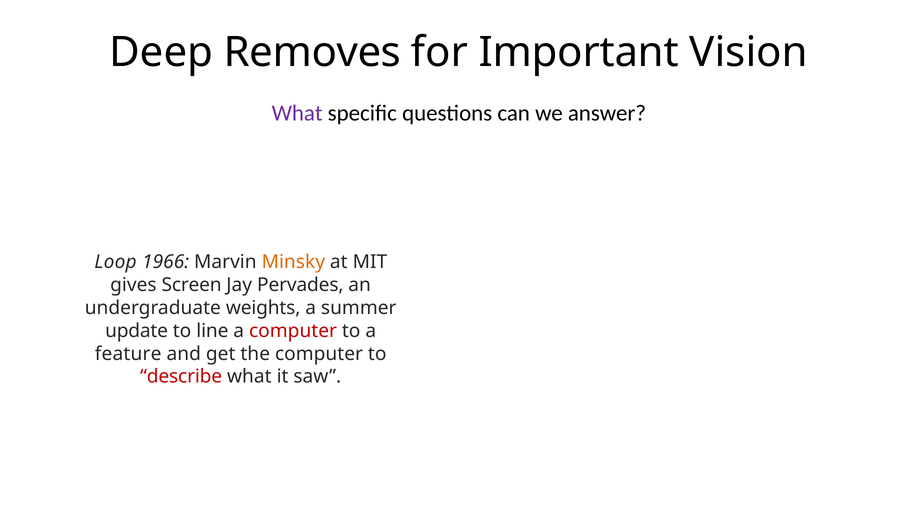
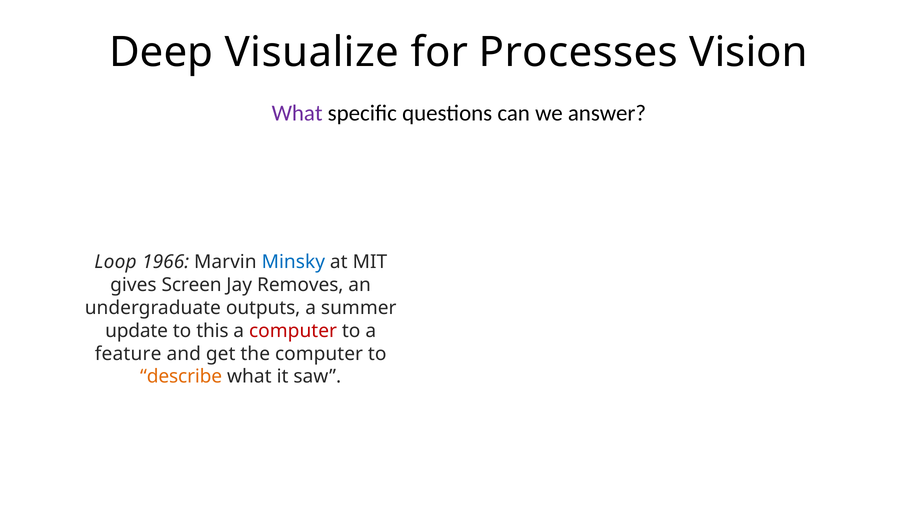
Removes: Removes -> Visualize (312, 52)
Important: Important -> Processes (578, 52)
Minsky colour: orange -> blue (293, 262)
Pervades: Pervades -> Removes (300, 285)
weights: weights -> outputs (263, 308)
line: line -> this (212, 331)
describe colour: red -> orange (181, 377)
